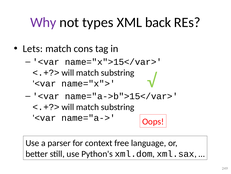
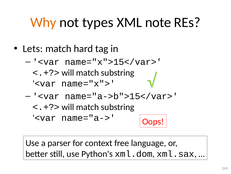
Why colour: purple -> orange (43, 22)
back: back -> note (158, 22)
cons: cons -> hard (83, 48)
